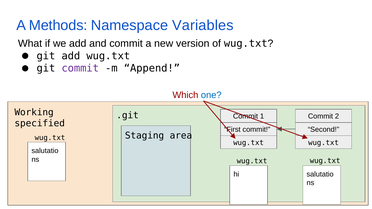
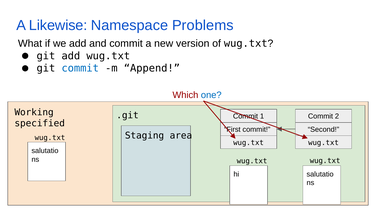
Methods: Methods -> Likewise (58, 25)
Variables: Variables -> Problems (203, 25)
commit colour: purple -> blue (80, 68)
